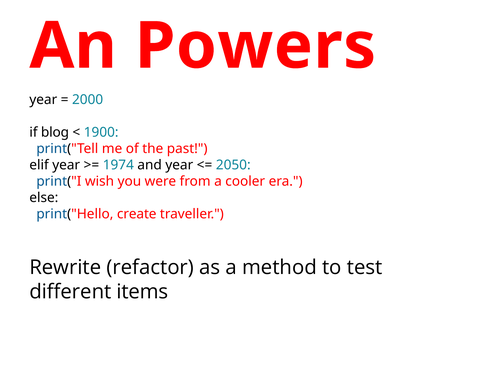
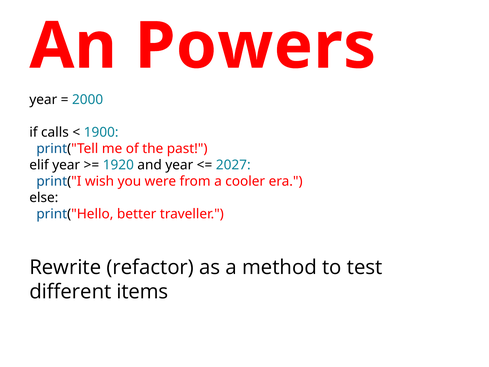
blog: blog -> calls (55, 132)
1974: 1974 -> 1920 (118, 165)
2050: 2050 -> 2027 (233, 165)
create: create -> better (137, 214)
